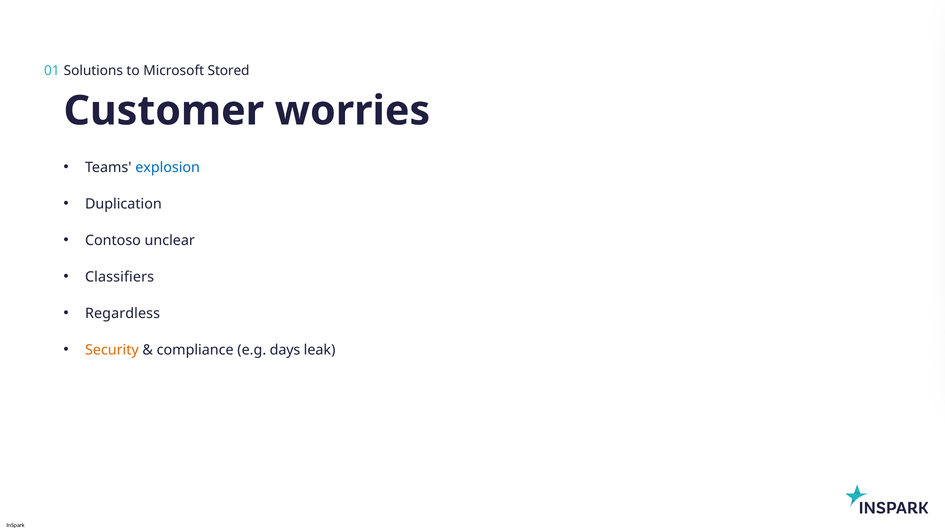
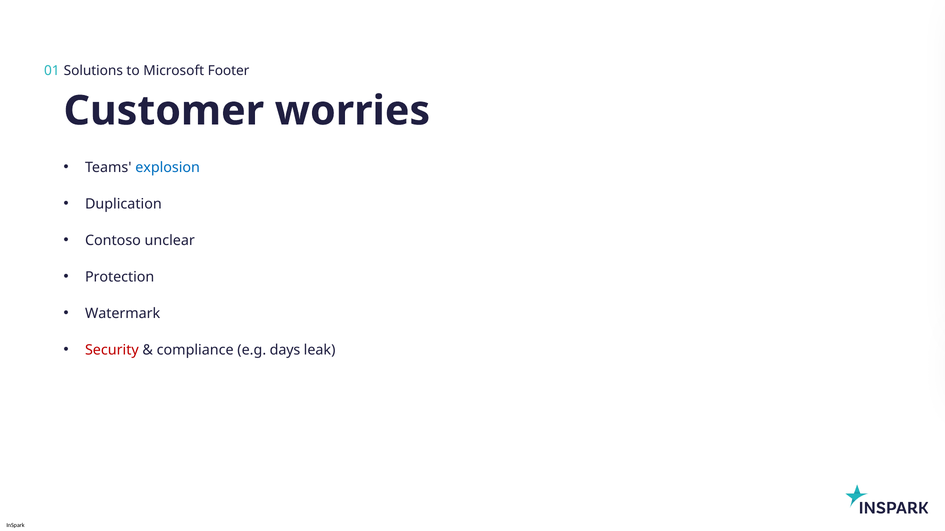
Stored: Stored -> Footer (229, 71)
Classifiers: Classifiers -> Protection (120, 277)
Regardless: Regardless -> Watermark (123, 314)
Security colour: orange -> red (112, 350)
